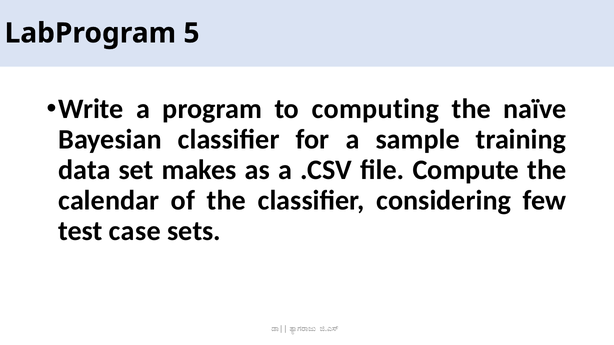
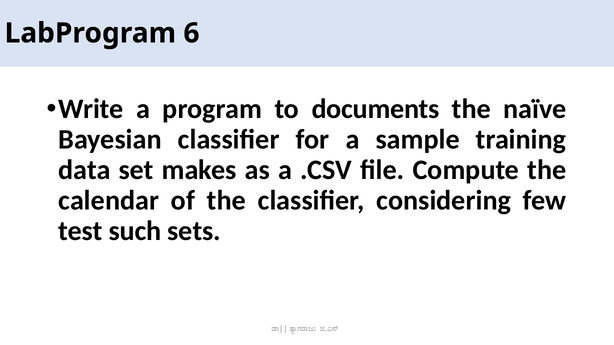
5: 5 -> 6 (191, 33)
computing: computing -> documents (376, 109)
case: case -> such (135, 231)
